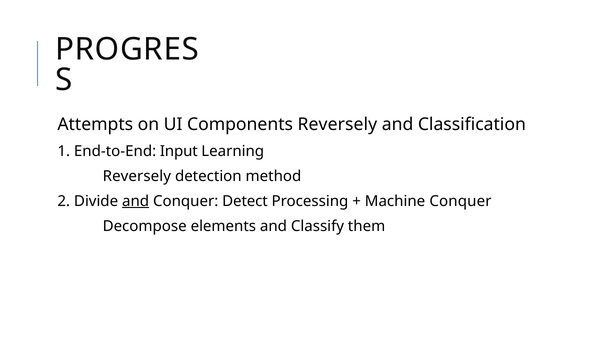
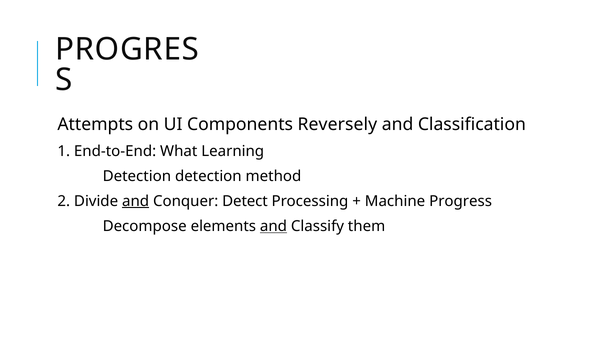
Input: Input -> What (179, 151)
Reversely: Reversely -> Detection (137, 176)
Machine Conquer: Conquer -> Progress (461, 201)
and underline: none -> present (273, 226)
